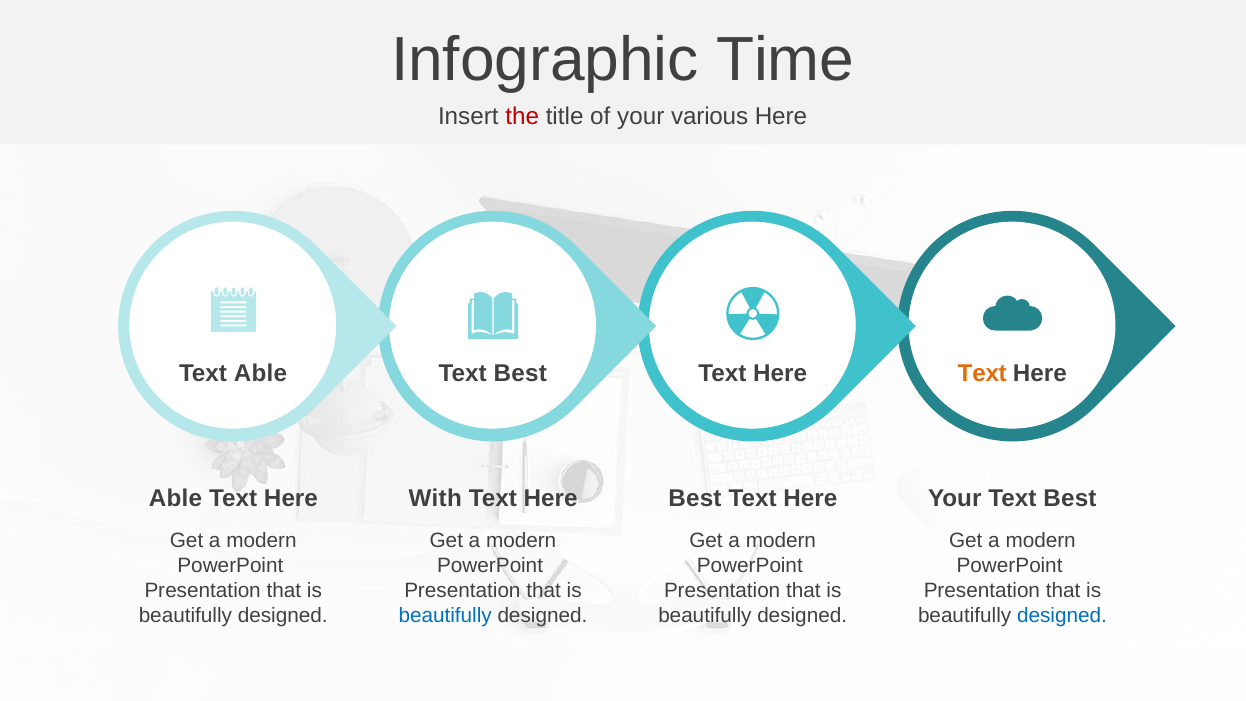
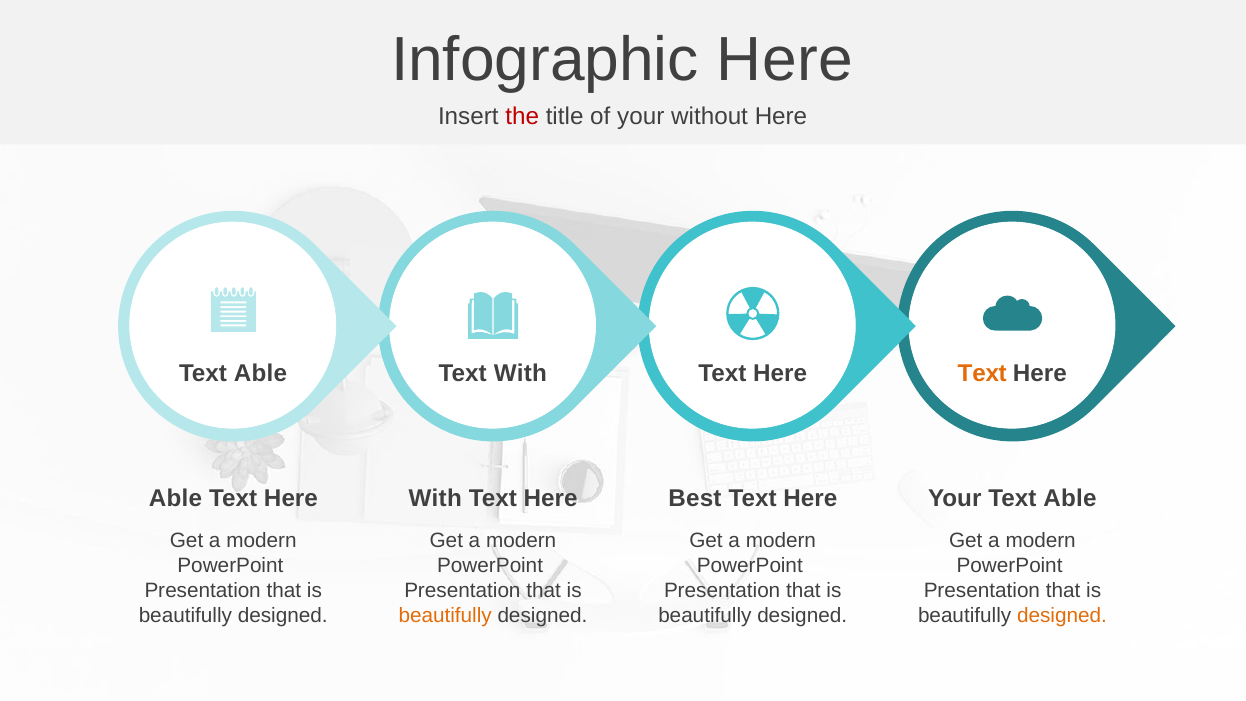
Infographic Time: Time -> Here (785, 60)
various: various -> without (710, 117)
Best: Best -> With (520, 373)
Your Text Best: Best -> Able (1070, 499)
beautifully colour: blue -> orange (445, 615)
designed colour: blue -> orange (1062, 615)
